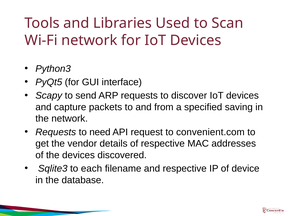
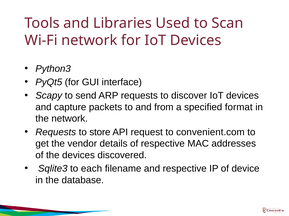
saving: saving -> format (239, 107)
need: need -> store (100, 133)
